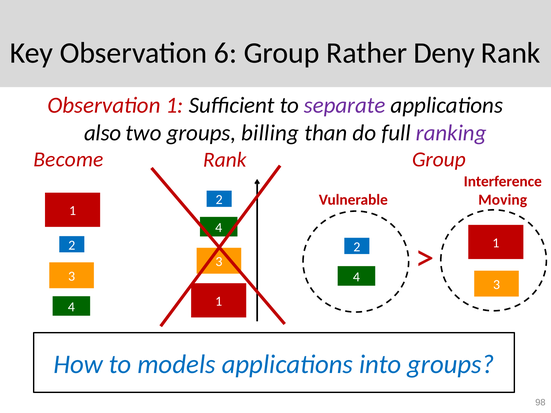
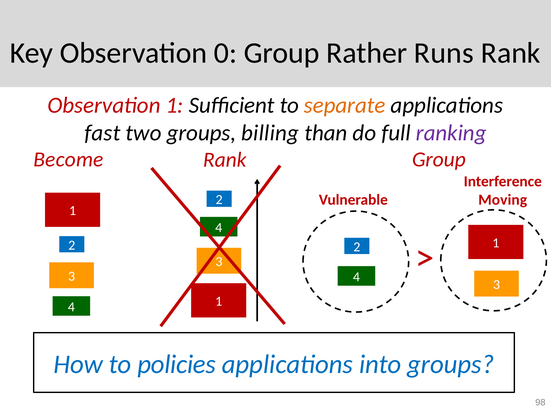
6: 6 -> 0 (226, 53)
Deny: Deny -> Runs (444, 53)
separate colour: purple -> orange (345, 105)
also: also -> fast (102, 133)
models: models -> policies (177, 365)
